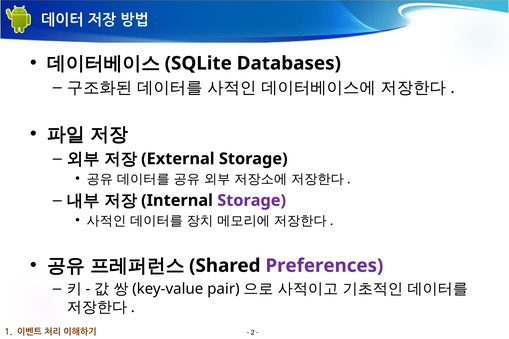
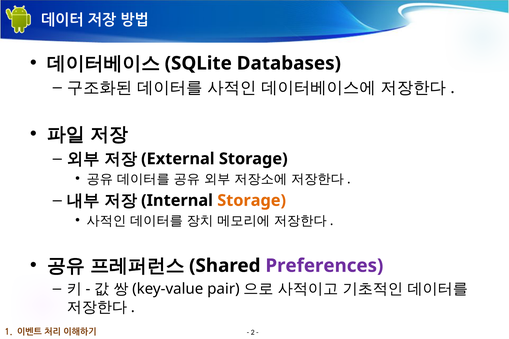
Storage colour: purple -> orange (252, 201)
